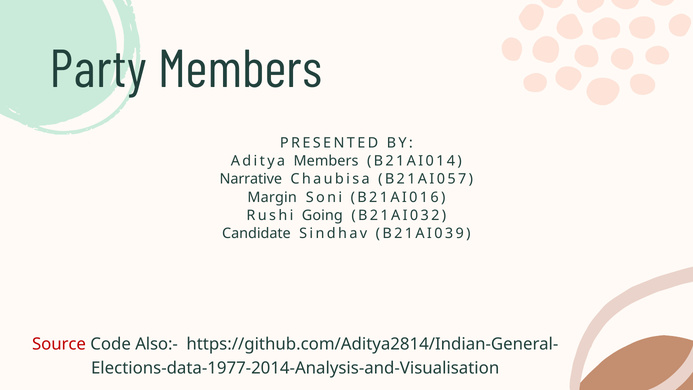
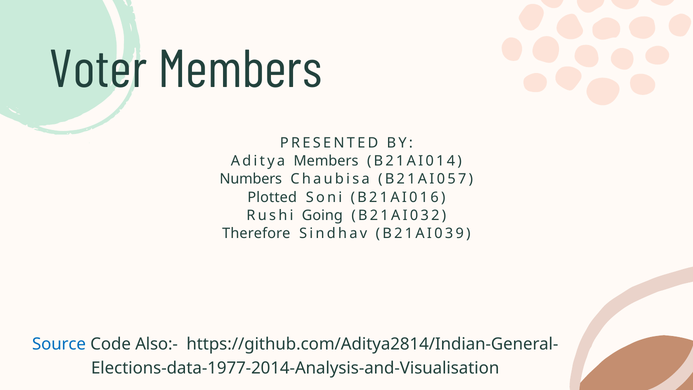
Party: Party -> Voter (98, 70)
Narrative: Narrative -> Numbers (251, 179)
Margin: Margin -> Plotted (272, 197)
Candidate: Candidate -> Therefore (256, 233)
Source colour: red -> blue (59, 344)
